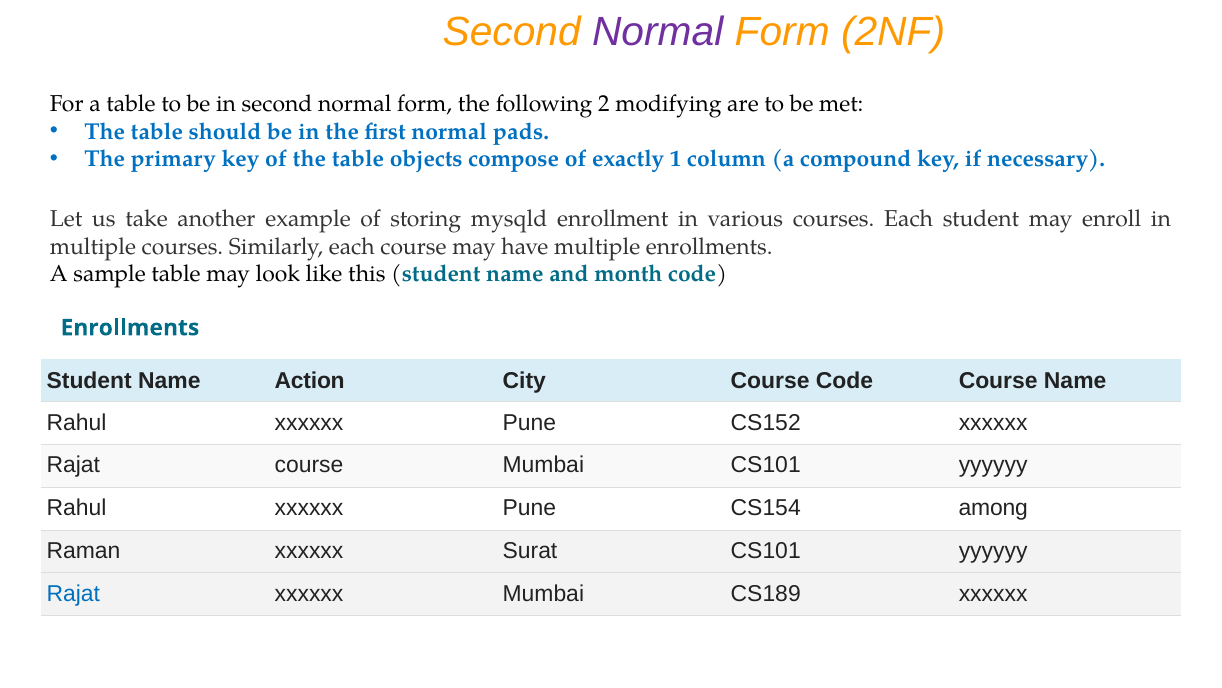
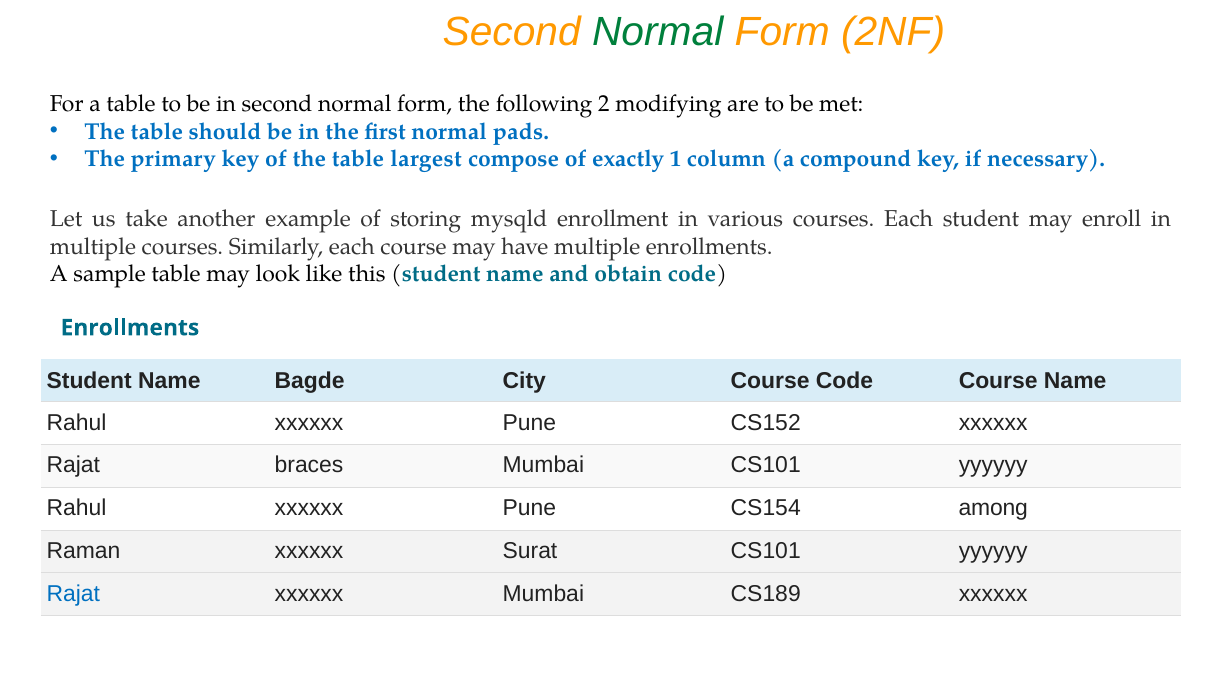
Normal colour: purple -> green (658, 32)
objects: objects -> largest (426, 159)
month: month -> obtain (628, 274)
Action: Action -> Bagde (310, 380)
Rajat course: course -> braces (309, 465)
